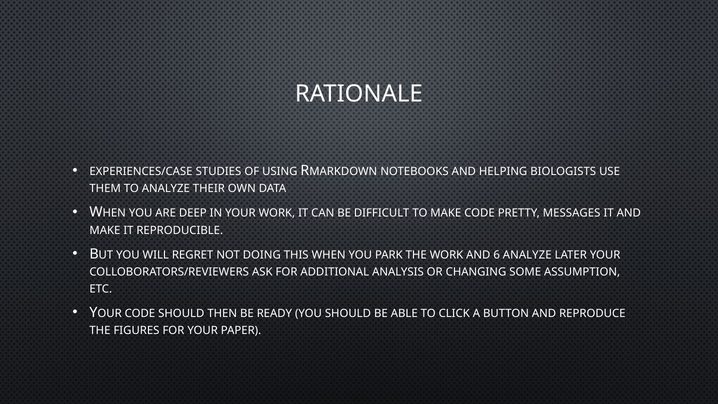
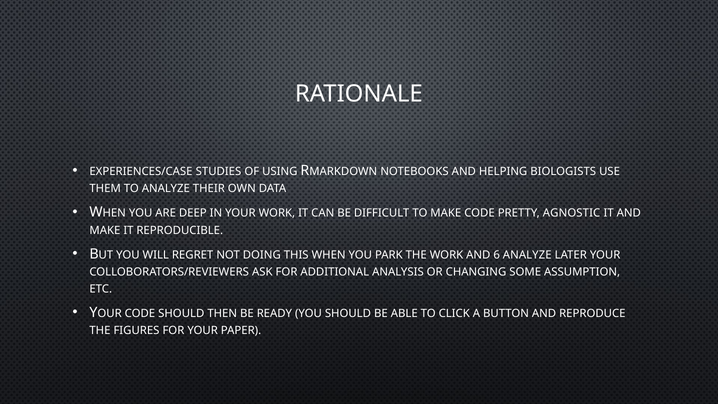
MESSAGES: MESSAGES -> AGNOSTIC (572, 213)
